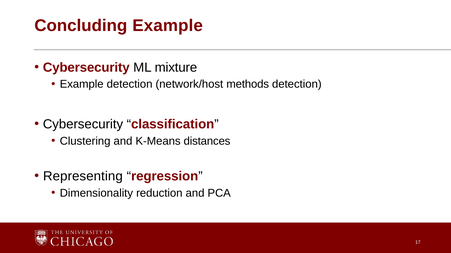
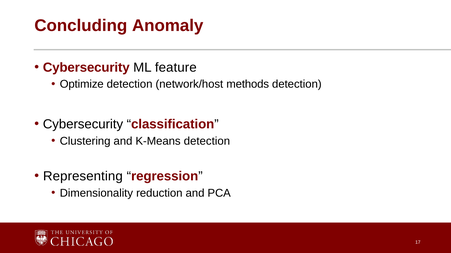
Concluding Example: Example -> Anomaly (168, 26)
mixture: mixture -> feature (176, 68)
Example: Example -> Optimize (82, 84)
K-Means distances: distances -> detection (207, 141)
